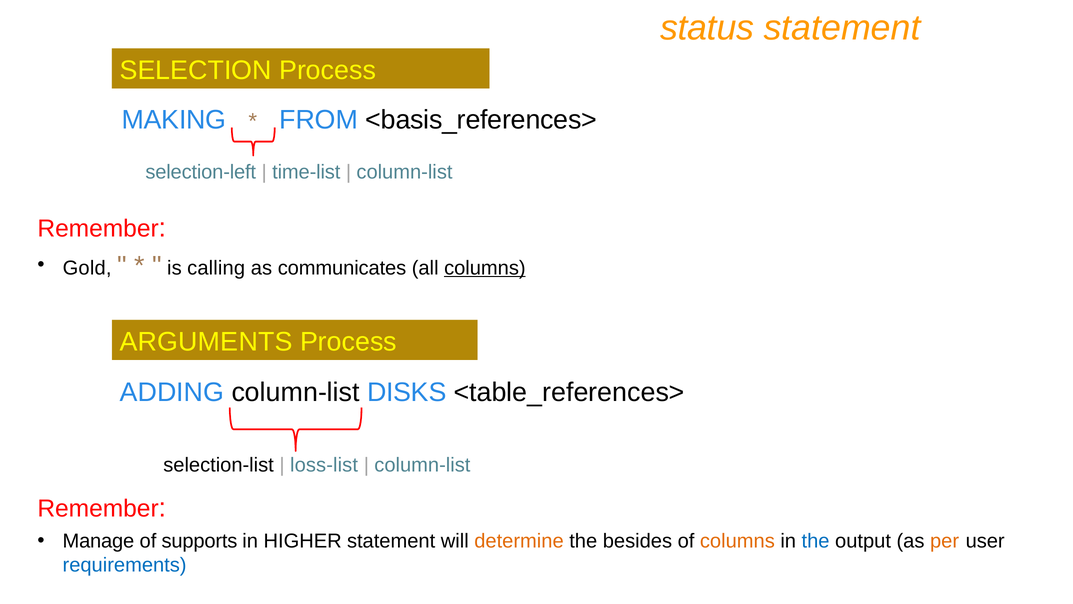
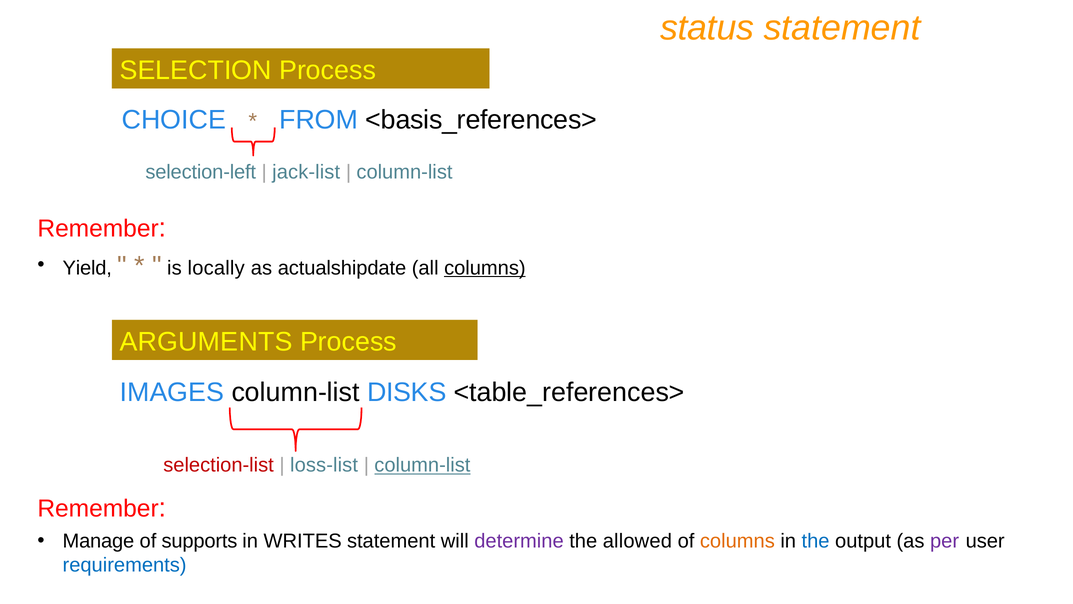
MAKING: MAKING -> CHOICE (174, 120)
time-list: time-list -> jack-list (306, 172)
Gold: Gold -> Yield (87, 268)
calling: calling -> locally (216, 268)
communicates: communicates -> actualshipdate (342, 268)
ADDING: ADDING -> IMAGES (172, 392)
selection-list colour: black -> red (219, 465)
column-list underline: none -> present (422, 465)
HIGHER: HIGHER -> WRITES (303, 541)
determine colour: orange -> purple (519, 541)
besides: besides -> allowed (637, 541)
per colour: orange -> purple (945, 541)
